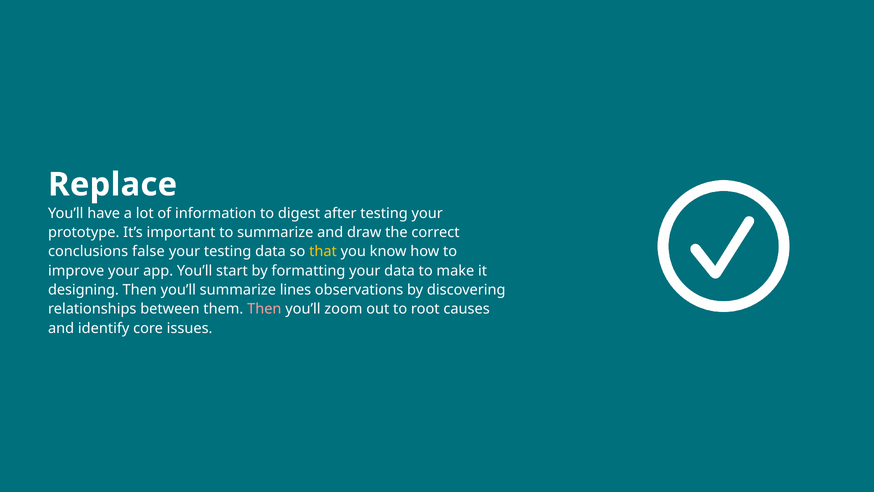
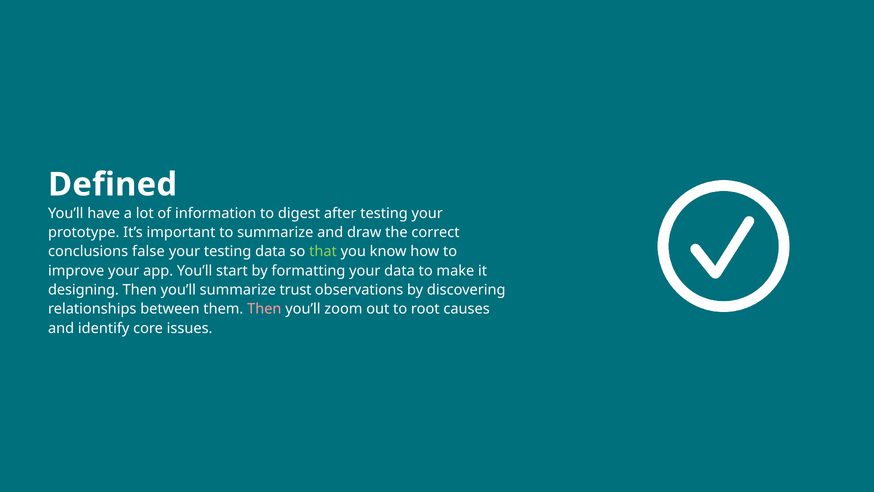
Replace: Replace -> Defined (113, 184)
that colour: yellow -> light green (323, 251)
lines: lines -> trust (296, 290)
